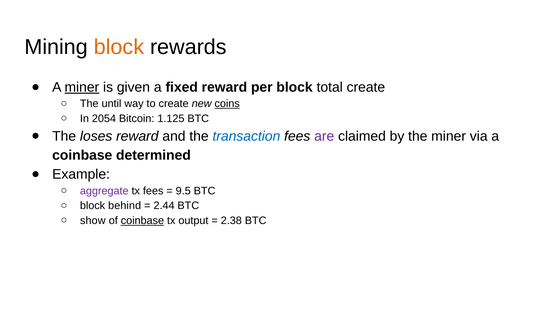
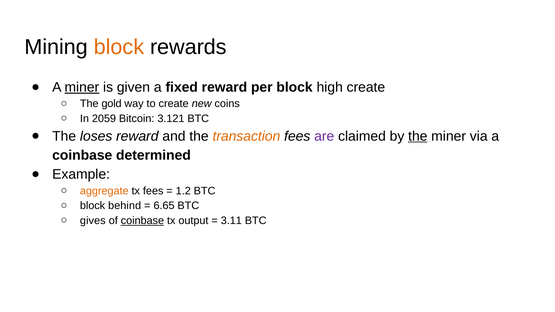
total: total -> high (330, 87)
until: until -> gold (112, 104)
coins underline: present -> none (227, 104)
2054: 2054 -> 2059 (104, 119)
1.125: 1.125 -> 3.121 (171, 119)
transaction colour: blue -> orange (246, 136)
the underline: none -> present (418, 136)
aggregate colour: purple -> orange (104, 191)
9.5: 9.5 -> 1.2 (183, 191)
2.44: 2.44 -> 6.65 (164, 206)
show: show -> gives (93, 221)
2.38: 2.38 -> 3.11 (231, 221)
